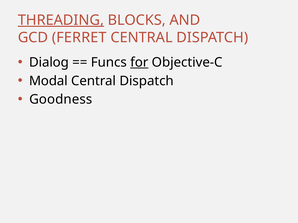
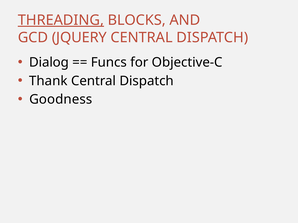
FERRET: FERRET -> JQUERY (79, 38)
for underline: present -> none (139, 63)
Modal: Modal -> Thank (48, 81)
